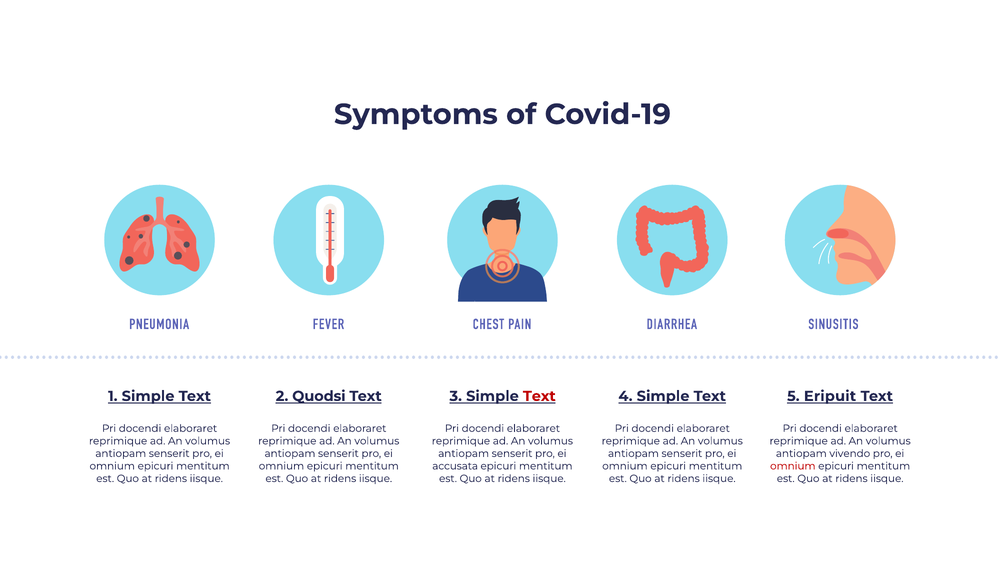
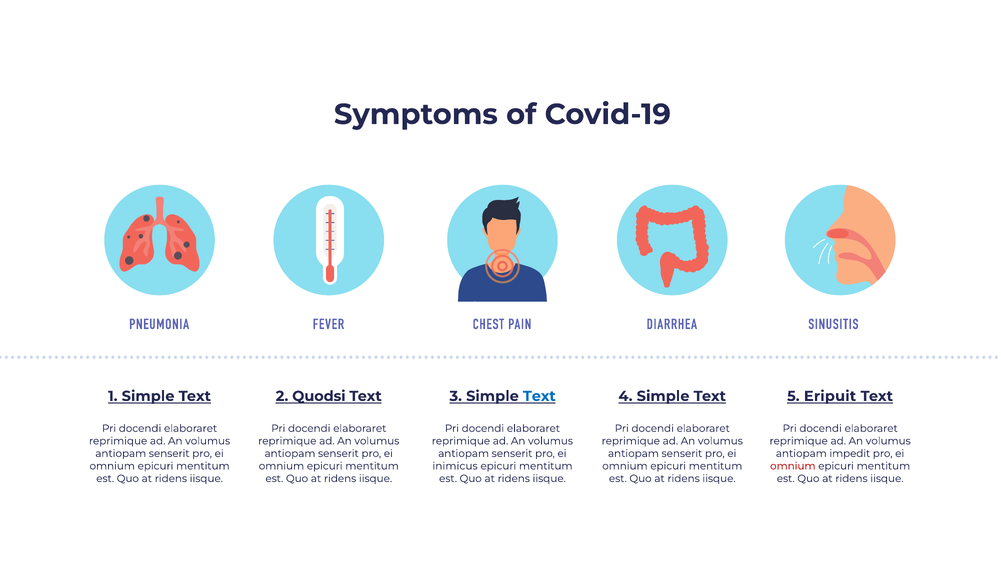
Text colour: red -> blue (539, 396)
vivendo: vivendo -> impedit (850, 454)
accusata: accusata -> inimicus (455, 466)
